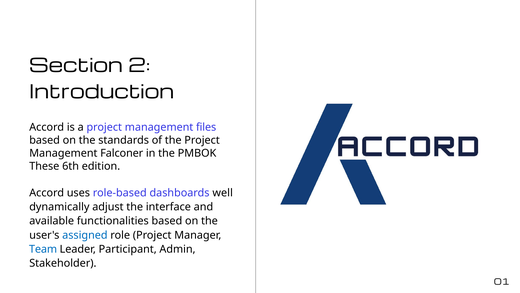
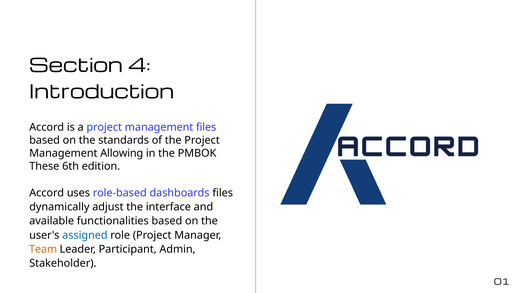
2: 2 -> 4 (139, 66)
Falconer: Falconer -> Allowing (122, 153)
dashboards well: well -> files (223, 192)
Team colour: blue -> orange (43, 249)
